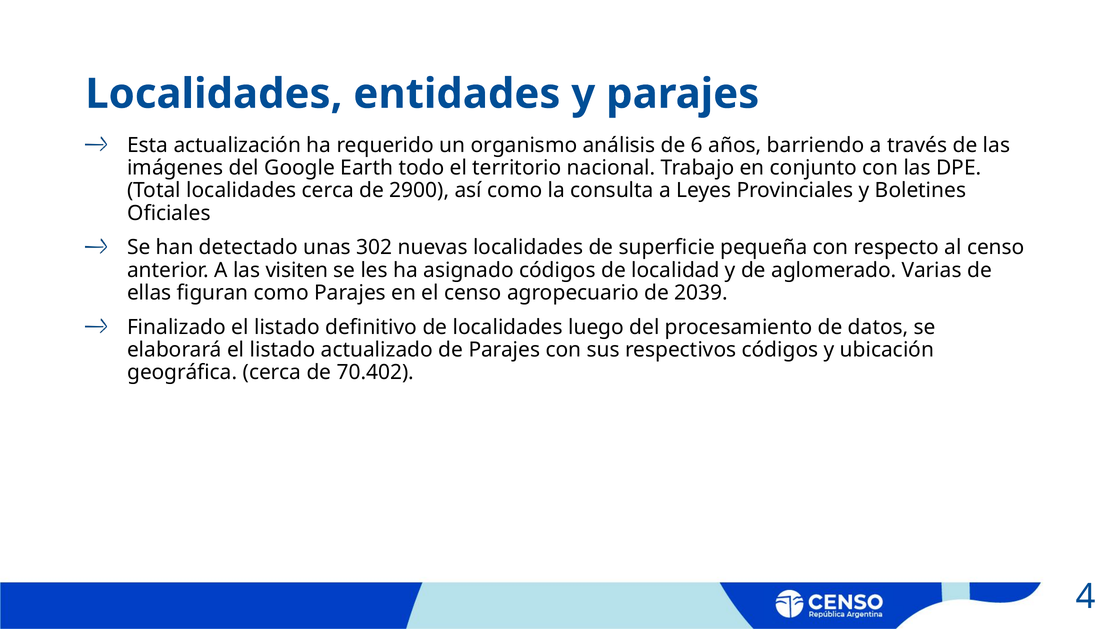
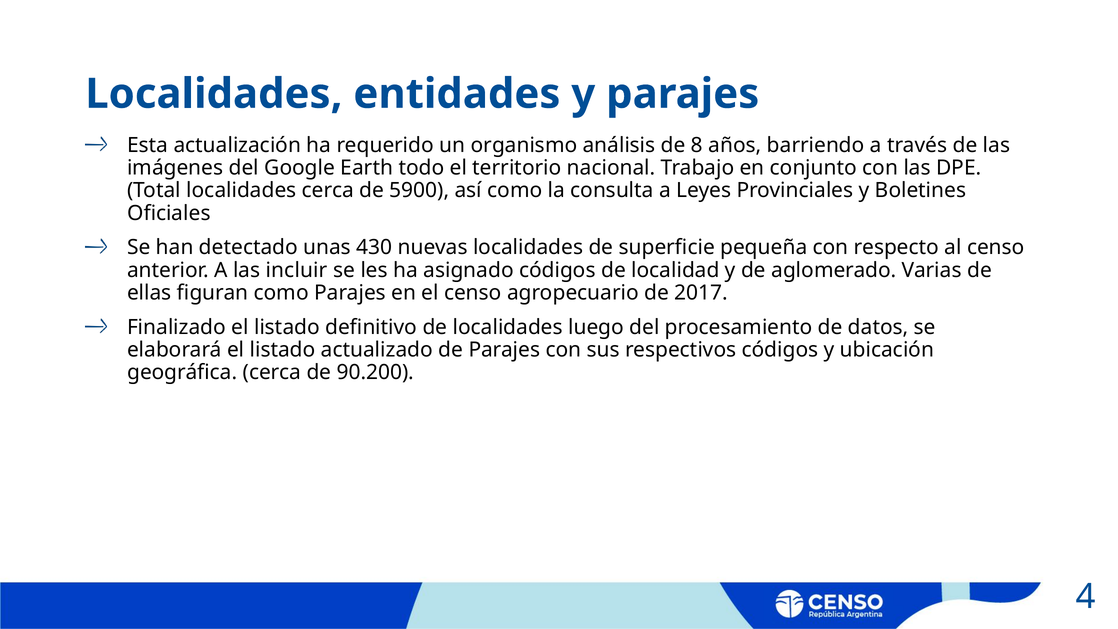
6: 6 -> 8 (697, 145)
2900: 2900 -> 5900 (419, 190)
302: 302 -> 430 (374, 247)
visiten: visiten -> incluir (297, 270)
2039: 2039 -> 2017 (701, 293)
70.402: 70.402 -> 90.200 (375, 372)
